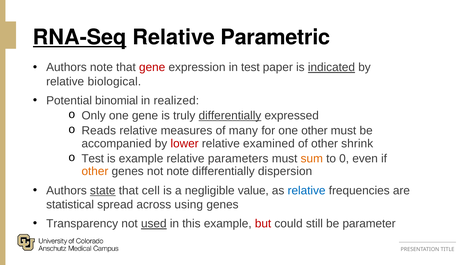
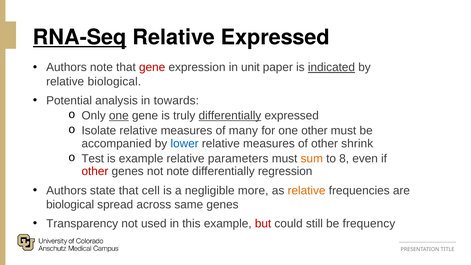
Relative Parametric: Parametric -> Expressed (275, 37)
in test: test -> unit (250, 67)
binomial: binomial -> analysis (116, 101)
realized: realized -> towards (176, 101)
one underline: none -> present (119, 116)
Reads: Reads -> Isolate (99, 131)
lower colour: red -> blue (185, 143)
examined: examined -> measures (269, 143)
0: 0 -> 8 (344, 159)
other colour: orange -> red (95, 171)
dispersion: dispersion -> regression (285, 171)
state underline: present -> none (103, 191)
value: value -> more (253, 191)
relative colour: blue -> orange (307, 191)
statistical: statistical -> biological (70, 205)
using: using -> same (189, 205)
used underline: present -> none (154, 224)
parameter: parameter -> frequency (369, 224)
